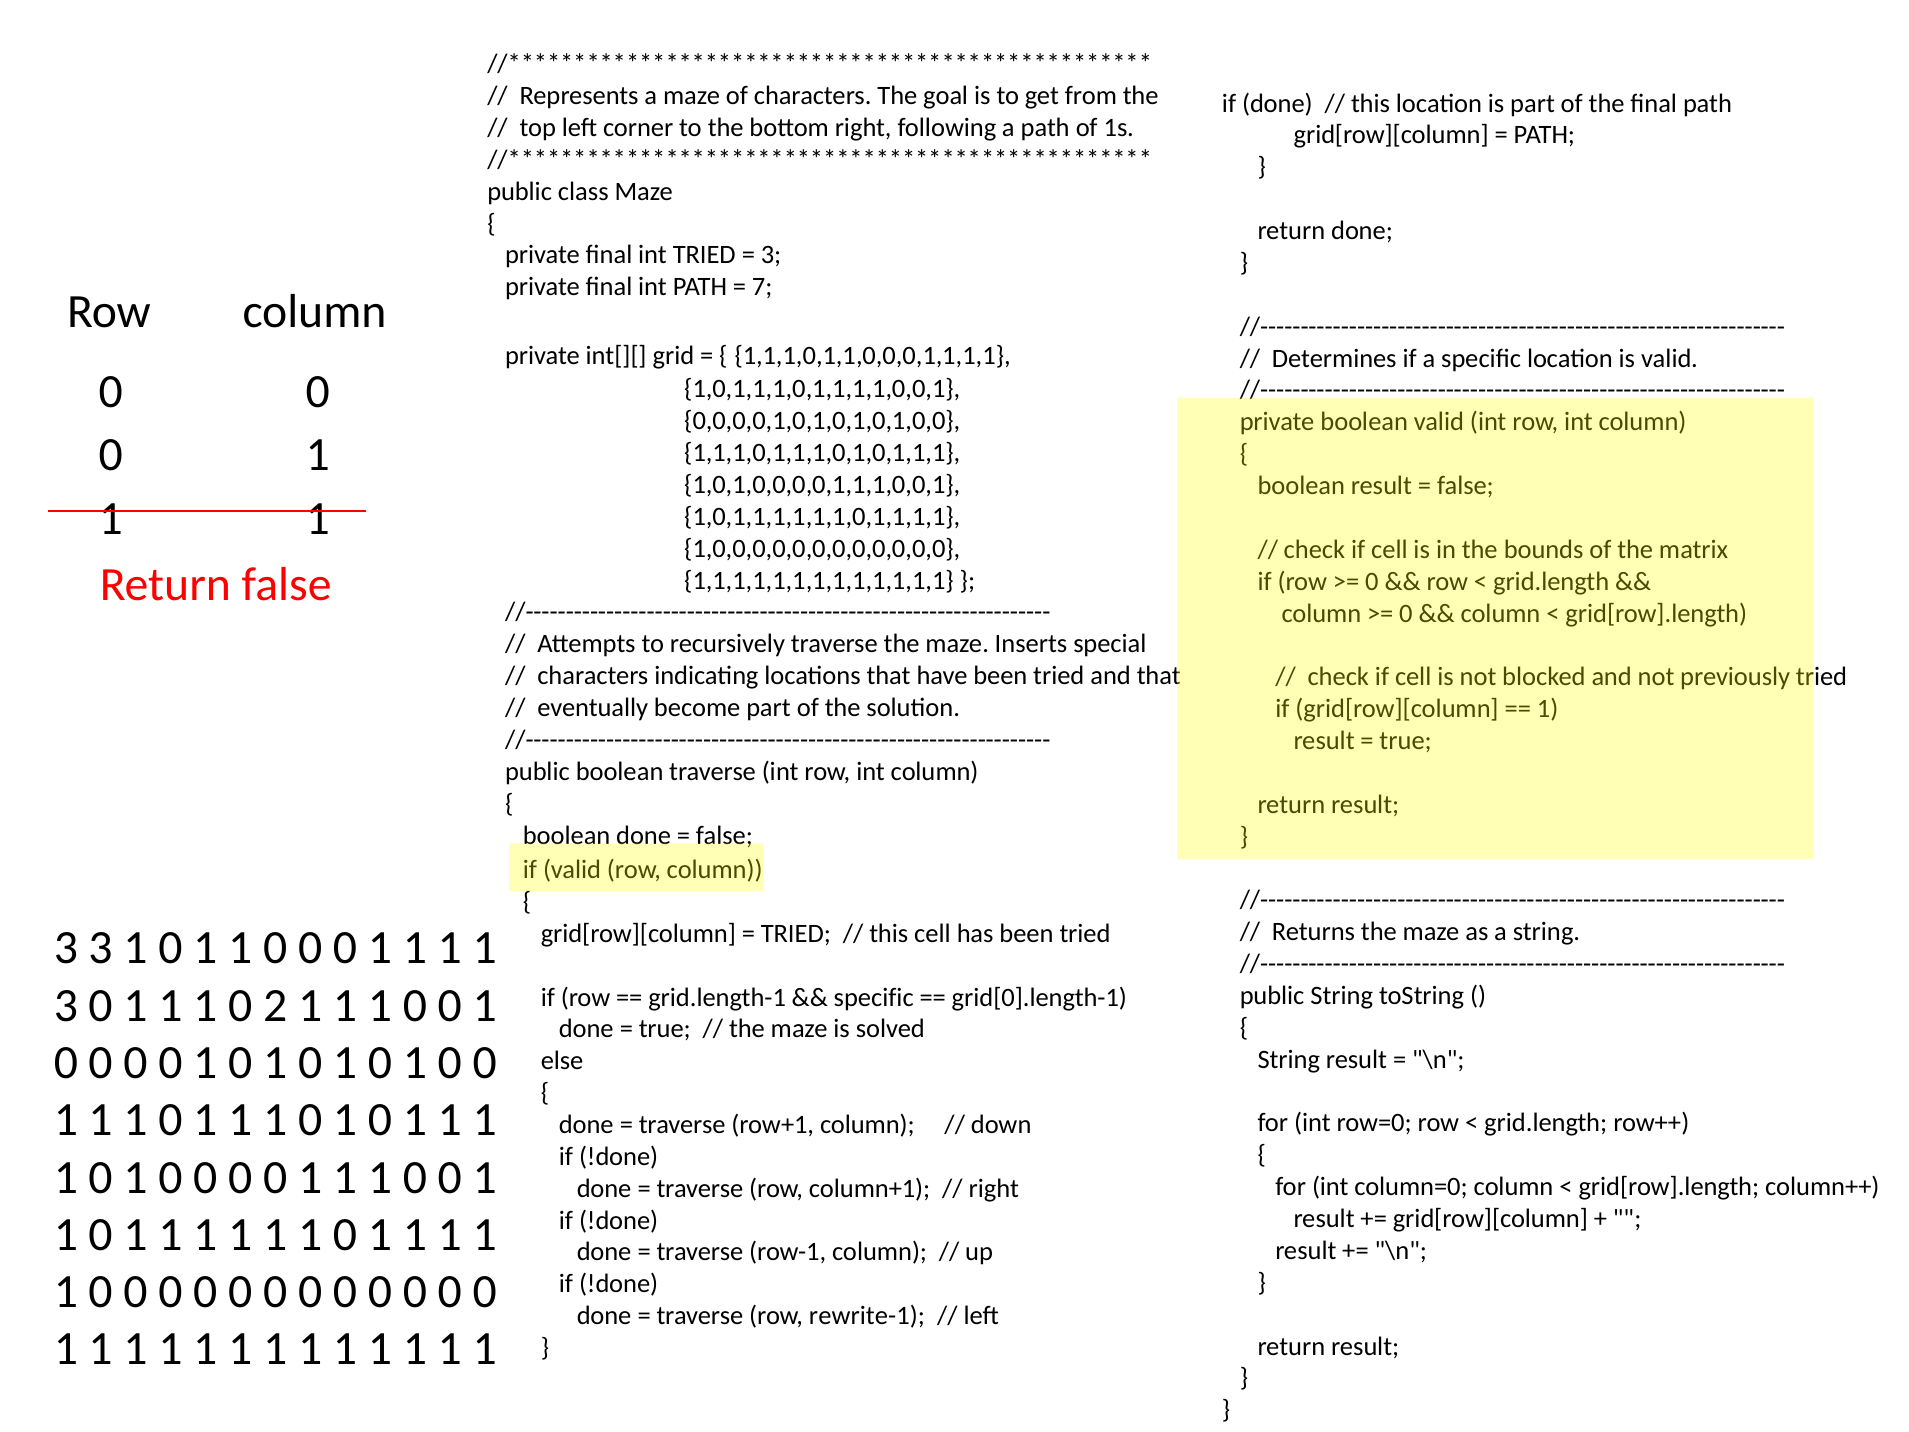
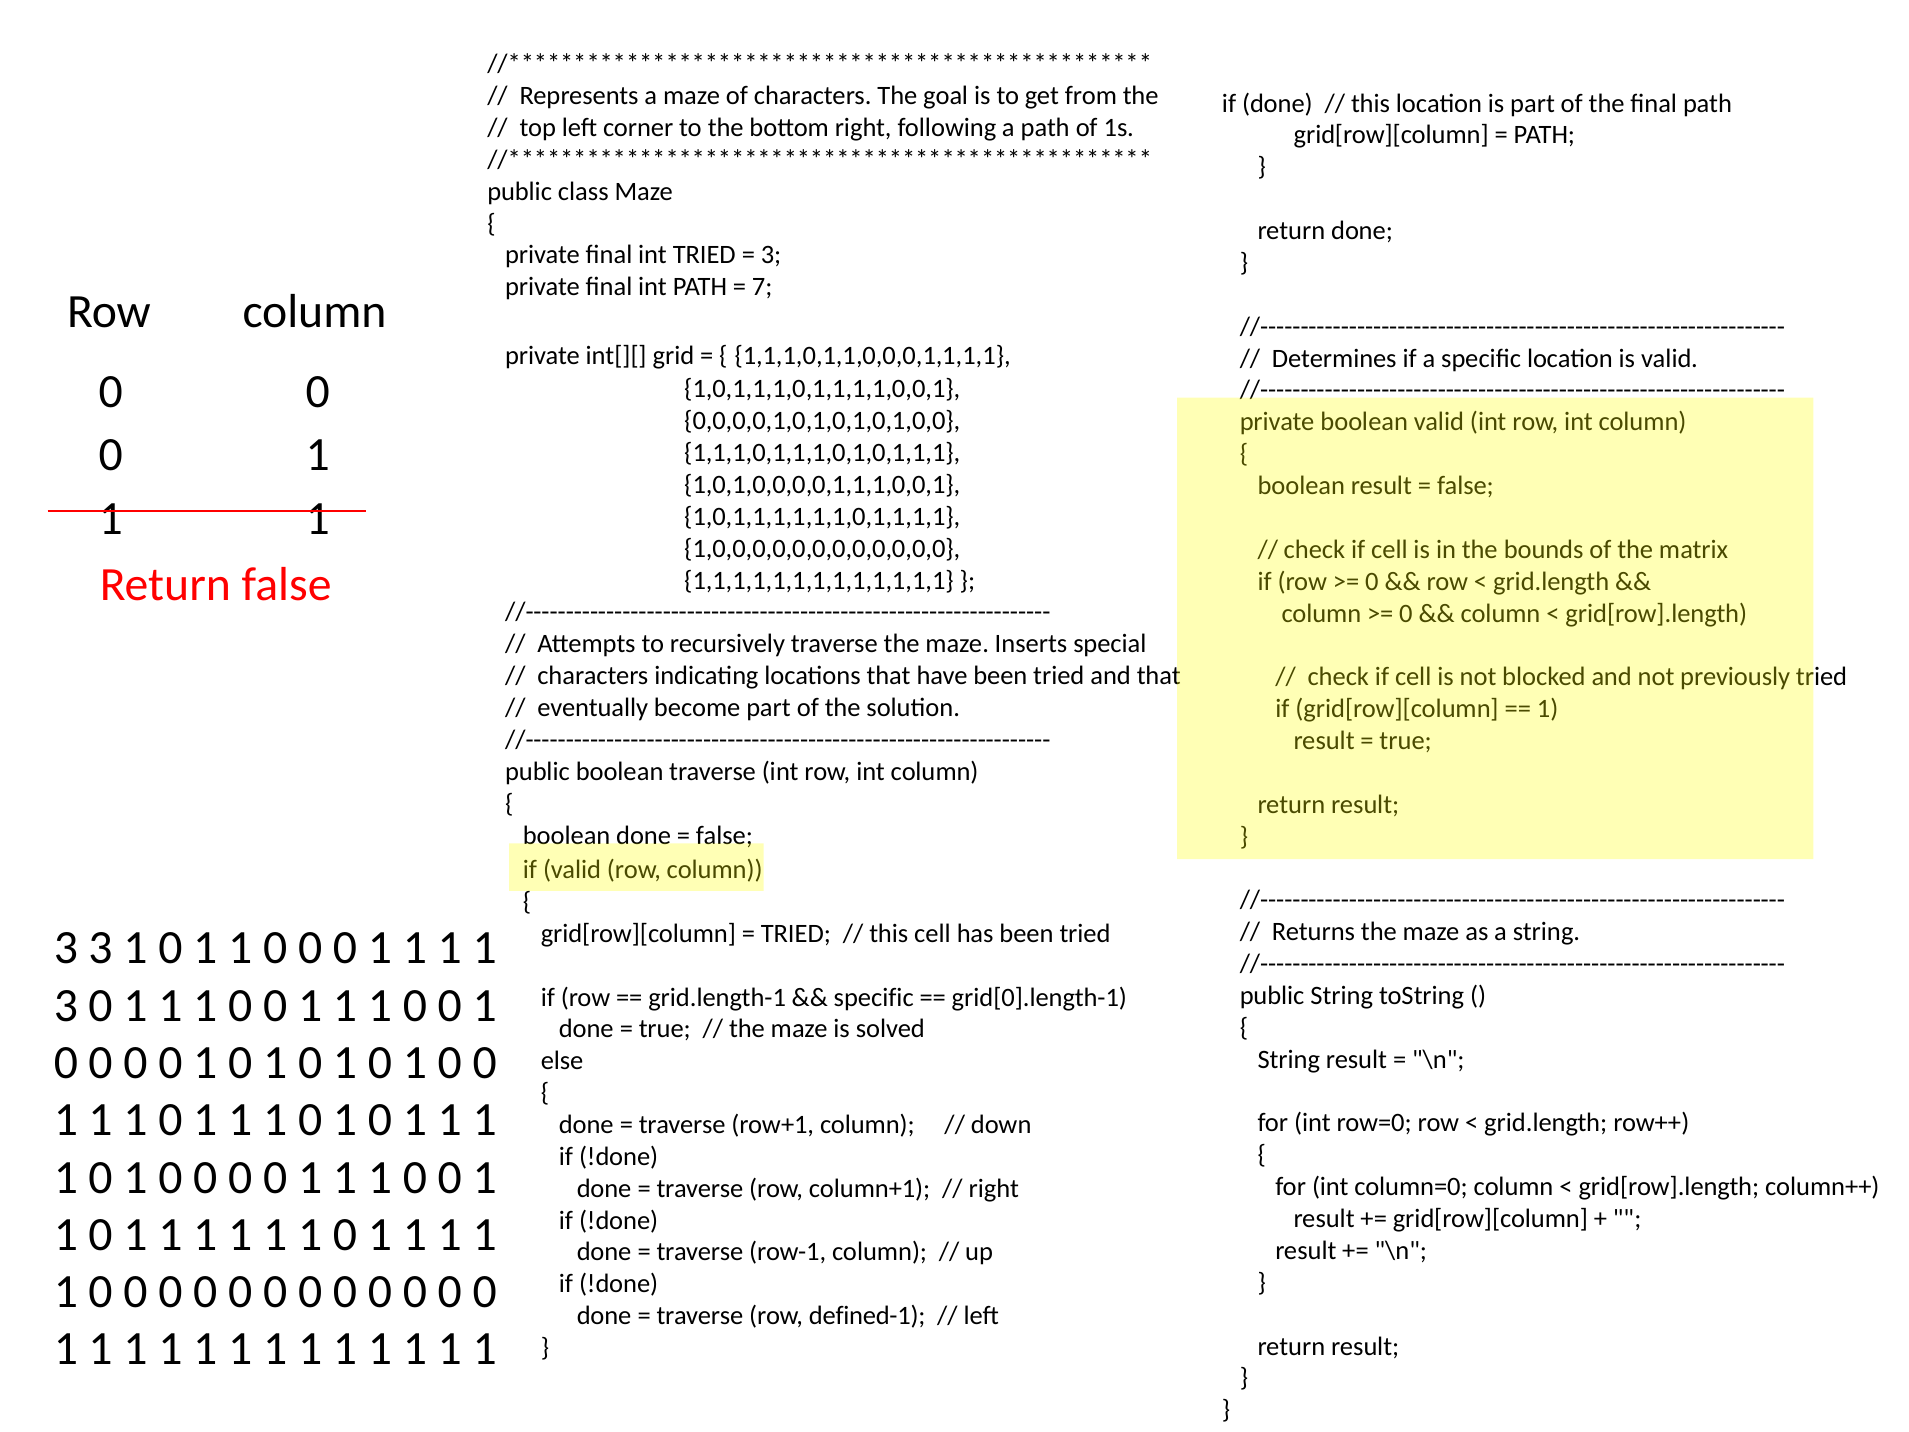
2: 2 -> 0 (275, 1005)
rewrite-1: rewrite-1 -> defined-1 (867, 1316)
